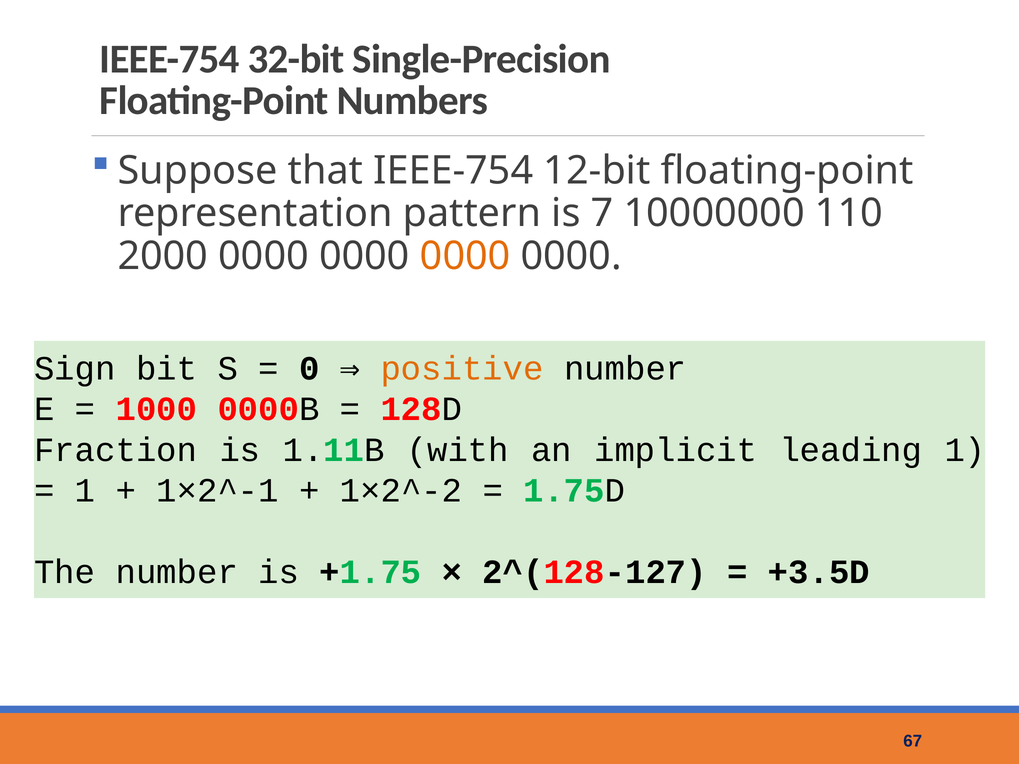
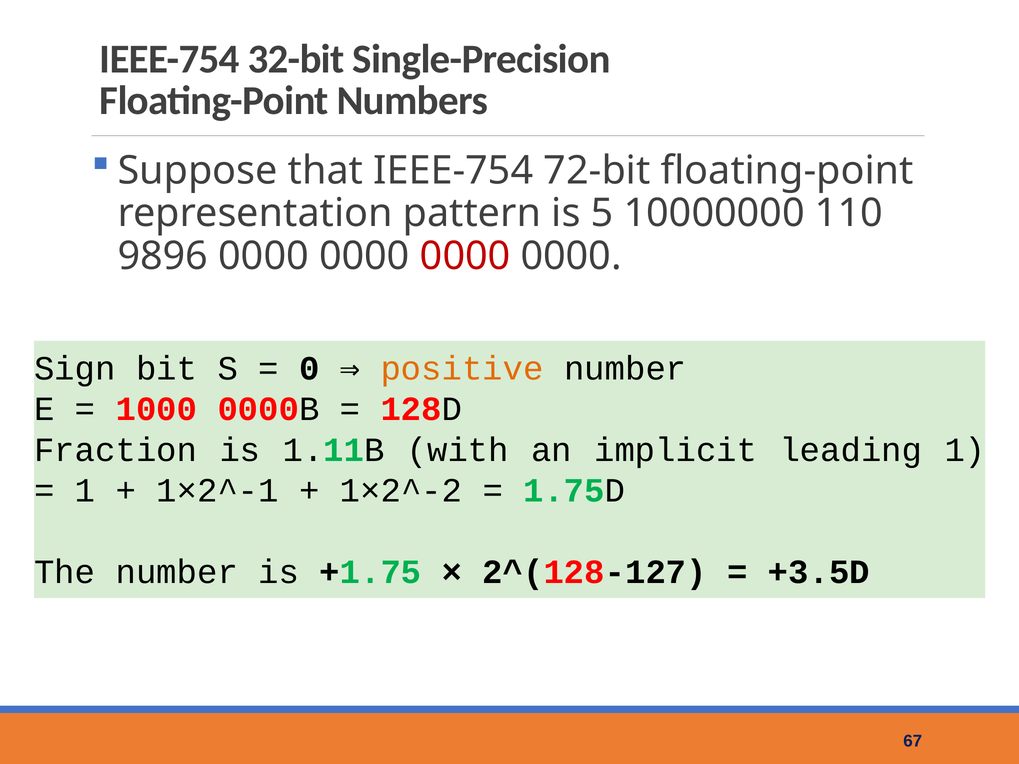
12-bit: 12-bit -> 72-bit (597, 171)
7: 7 -> 5 (602, 213)
2000: 2000 -> 9896 (163, 256)
0000 colour: orange -> red (465, 256)
